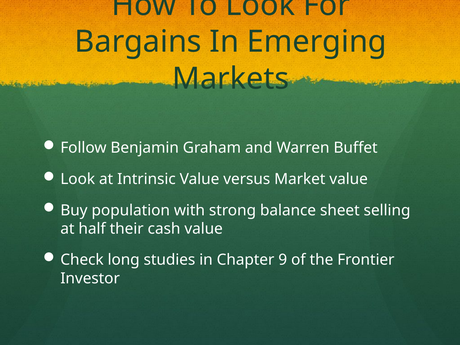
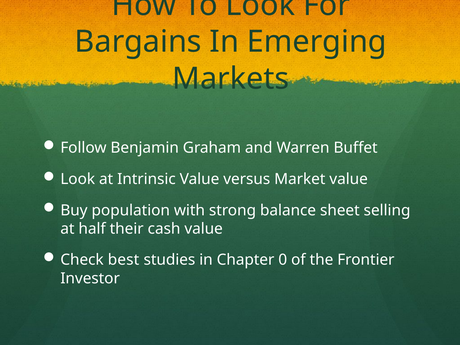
long: long -> best (124, 260)
9: 9 -> 0 (283, 260)
